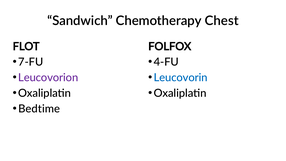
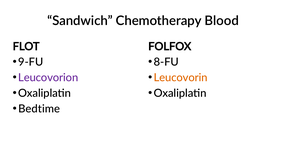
Chest: Chest -> Blood (222, 21)
7-FU: 7-FU -> 9-FU (31, 62)
4-FU: 4-FU -> 8-FU (166, 62)
Leucovorin colour: blue -> orange (181, 78)
